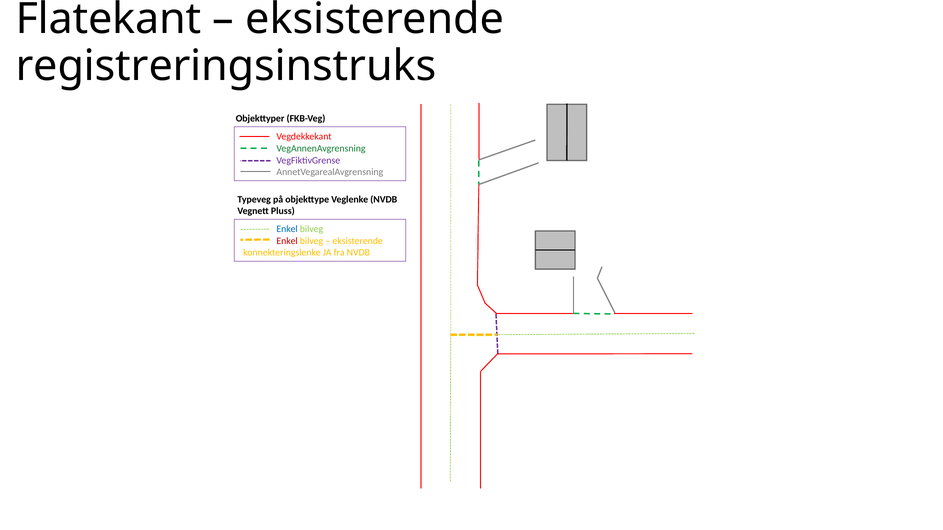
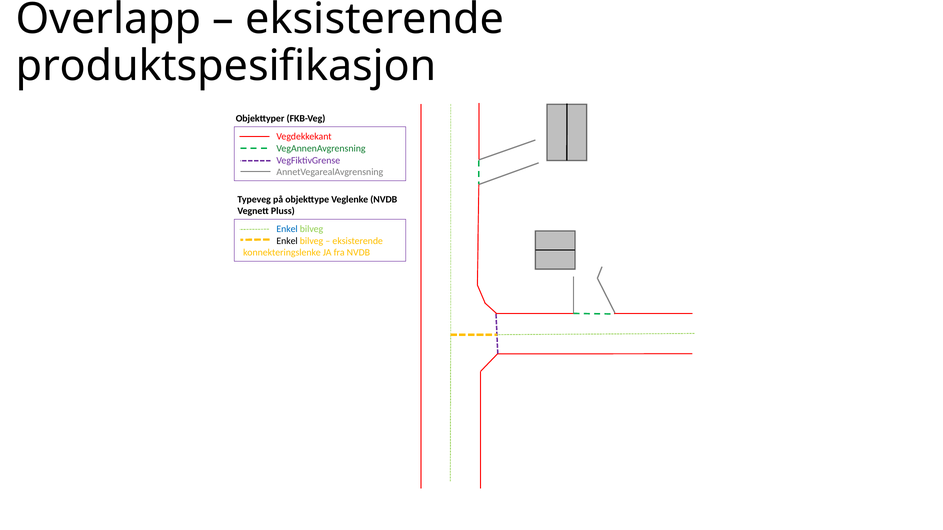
Flatekant: Flatekant -> Overlapp (109, 19)
registreringsinstruks: registreringsinstruks -> produktspesifikasjon (226, 66)
Enkel colour: red -> black (287, 241)
